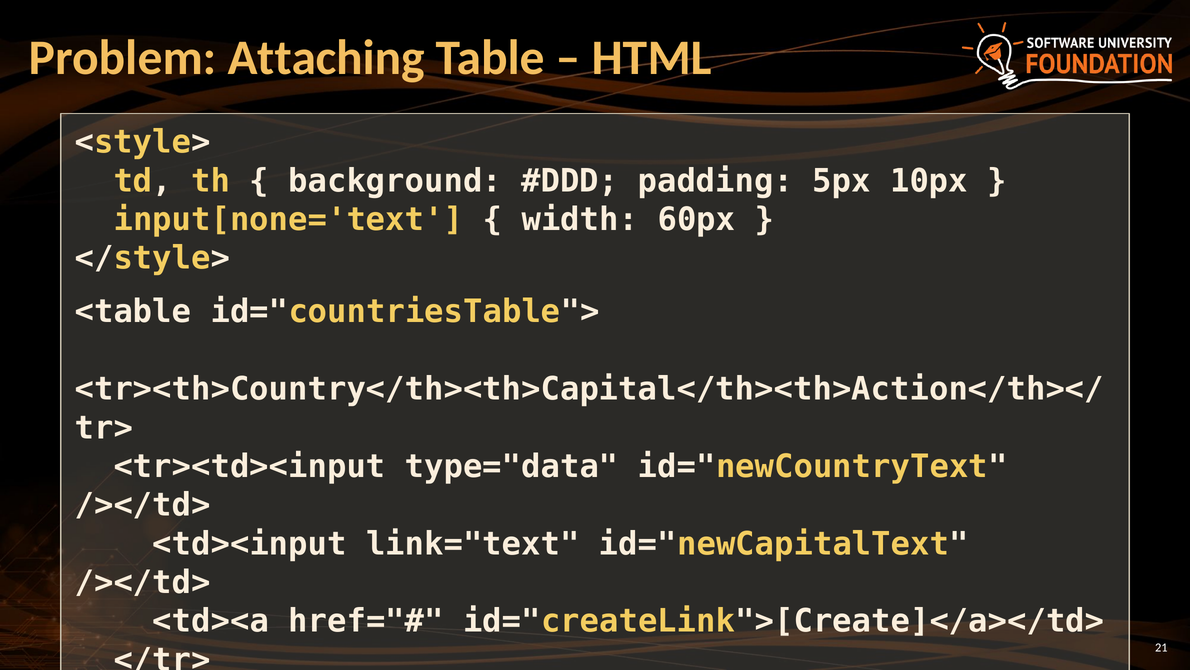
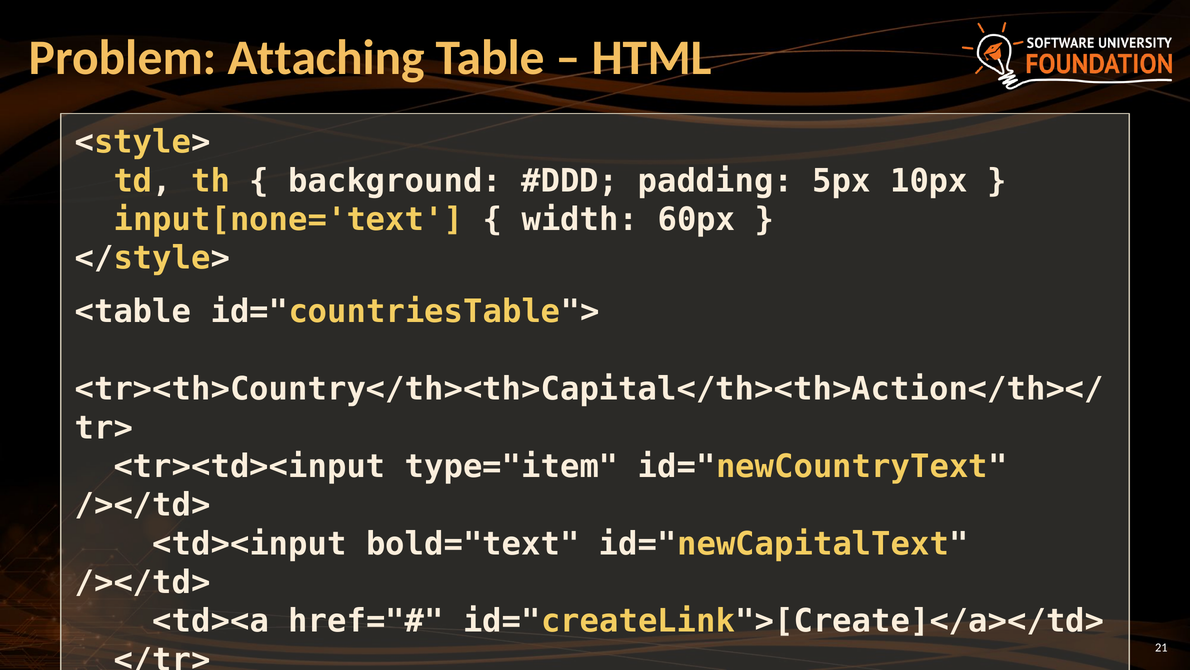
type="data: type="data -> type="item (512, 466)
link="text: link="text -> bold="text (473, 544)
